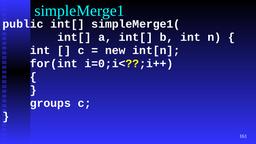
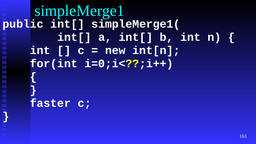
groups: groups -> faster (50, 103)
